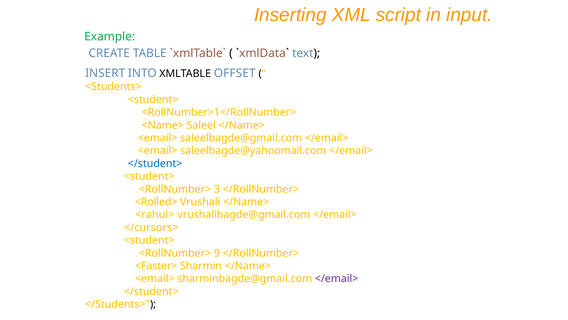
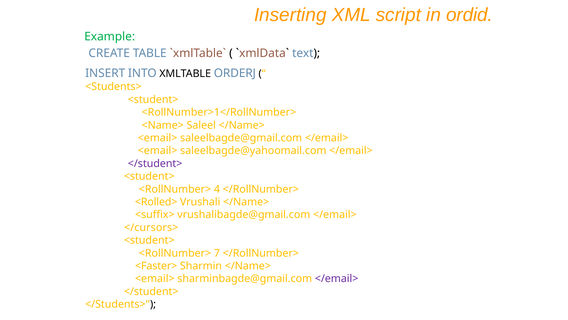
input: input -> ordid (469, 15)
OFFSET: OFFSET -> ORDERJ (235, 73)
</student> colour: blue -> purple (155, 163)
3: 3 -> 4 (217, 189)
<rahul>: <rahul> -> <suffix> (155, 214)
9: 9 -> 7 (217, 253)
